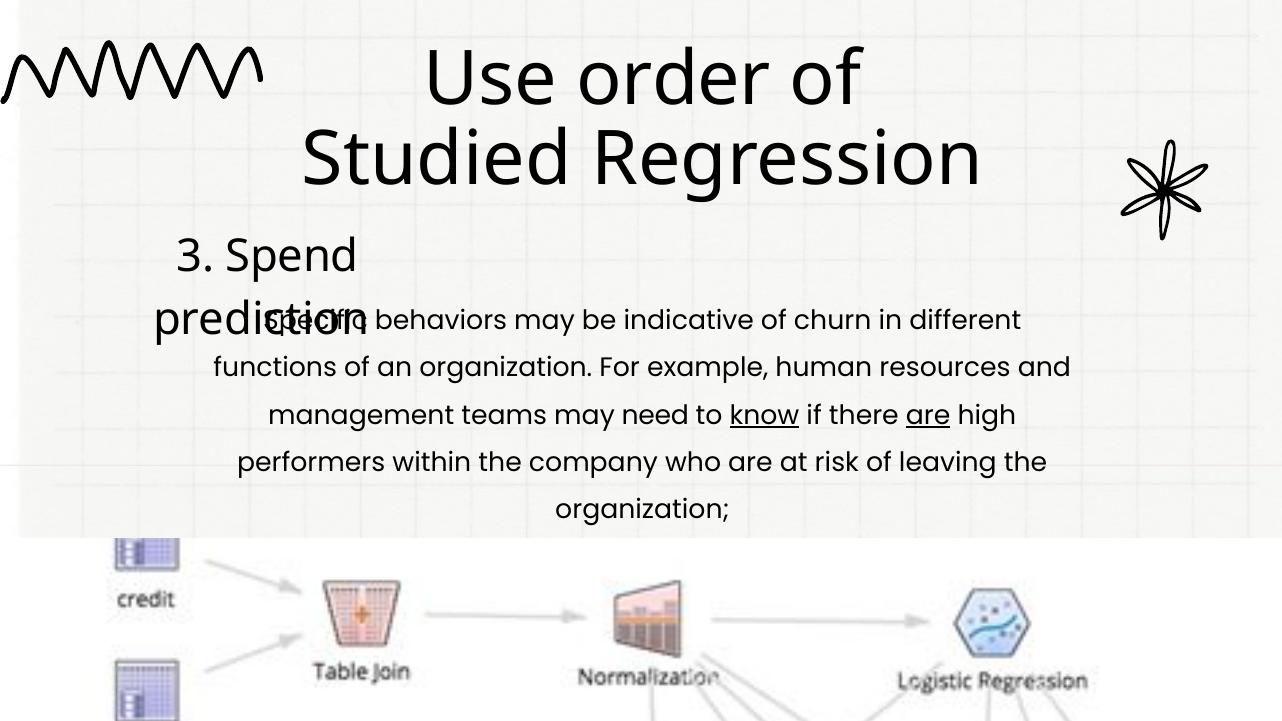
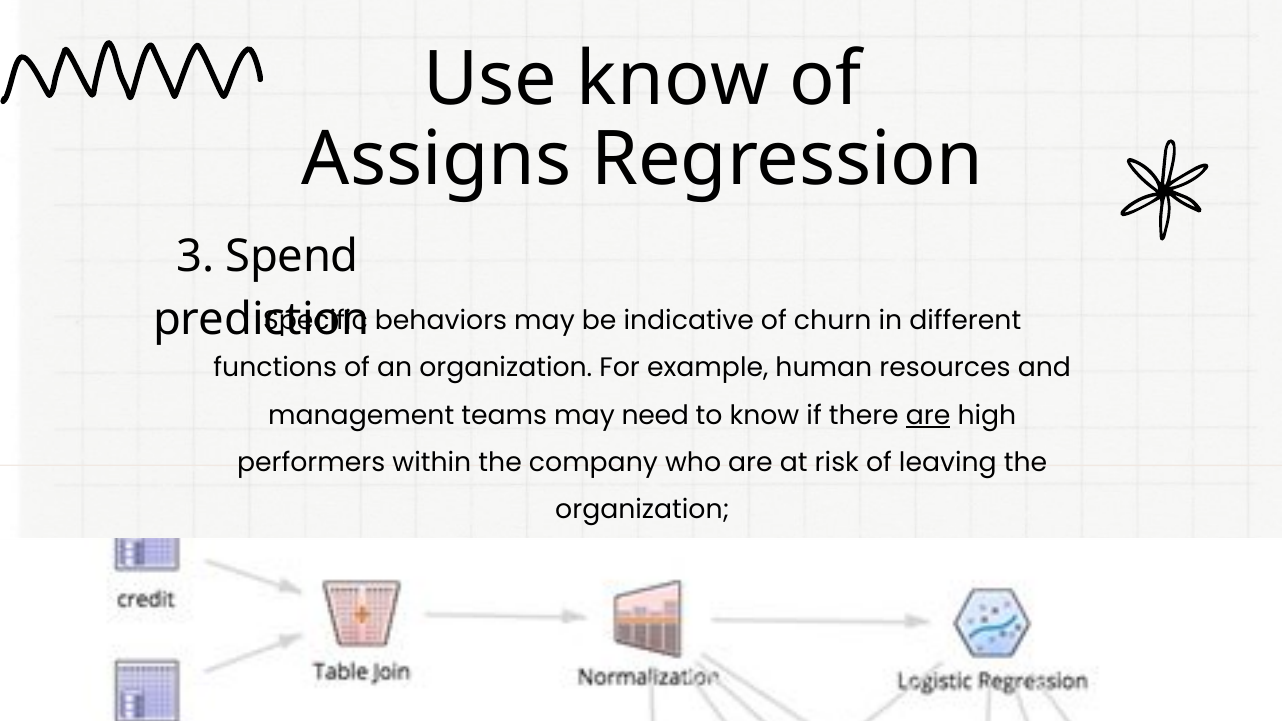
Use order: order -> know (673, 79)
Studied: Studied -> Assigns (437, 160)
know underline: present -> none (765, 415)
